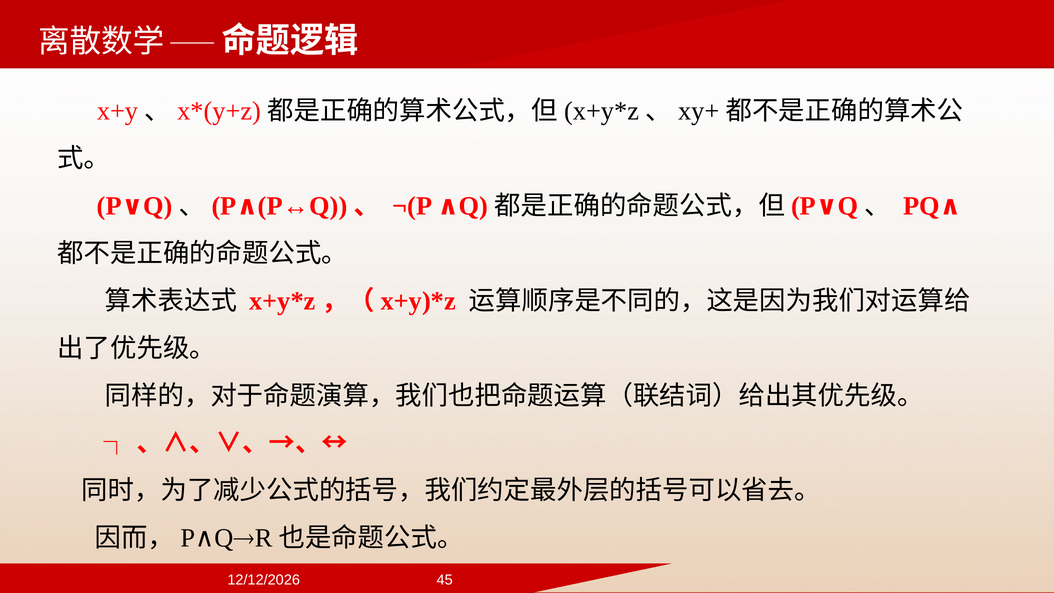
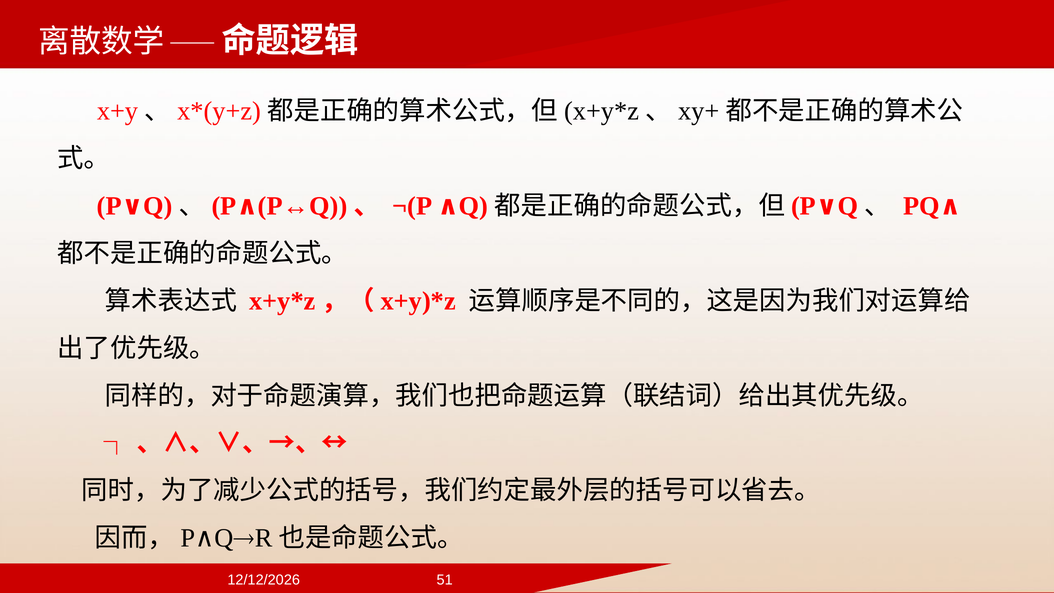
45: 45 -> 51 (445, 580)
